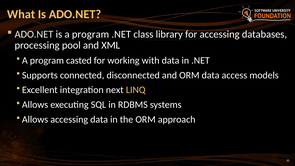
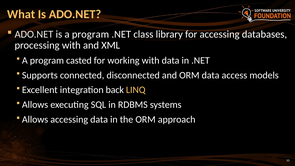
processing pool: pool -> with (71, 45)
next: next -> back (115, 90)
